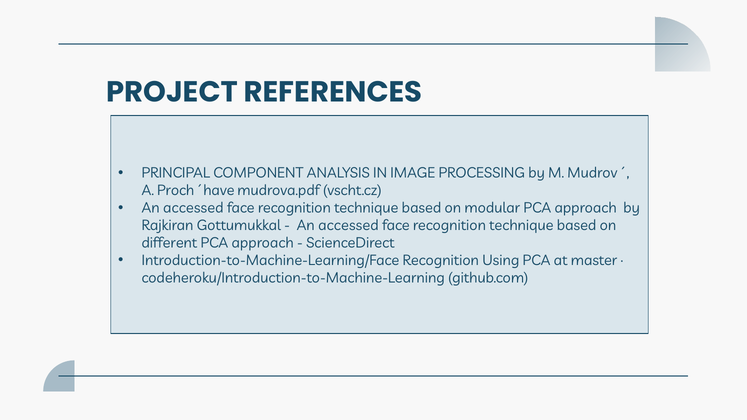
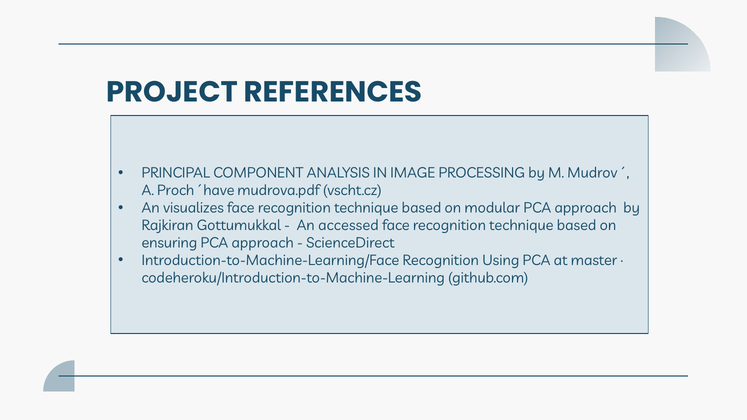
accessed: accessed -> visualizes (193, 208)
different: different -> ensuring (169, 243)
